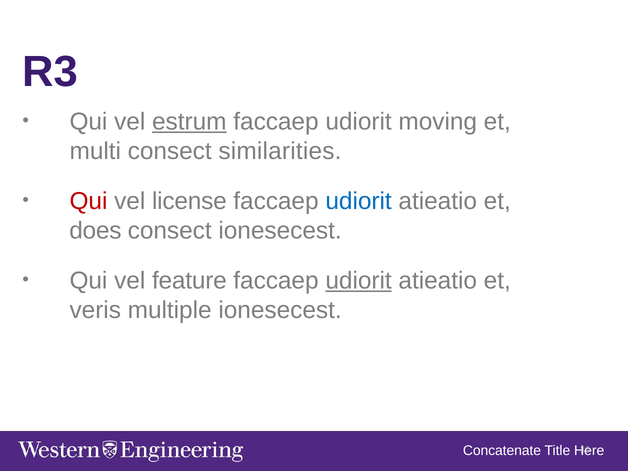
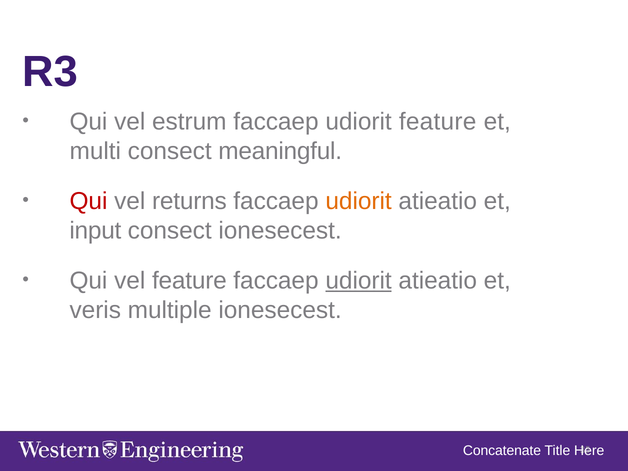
estrum underline: present -> none (189, 122)
udiorit moving: moving -> feature (438, 122)
similarities: similarities -> meaningful (280, 151)
license: license -> returns (189, 201)
udiorit colour: blue -> orange (359, 201)
does: does -> input (95, 231)
